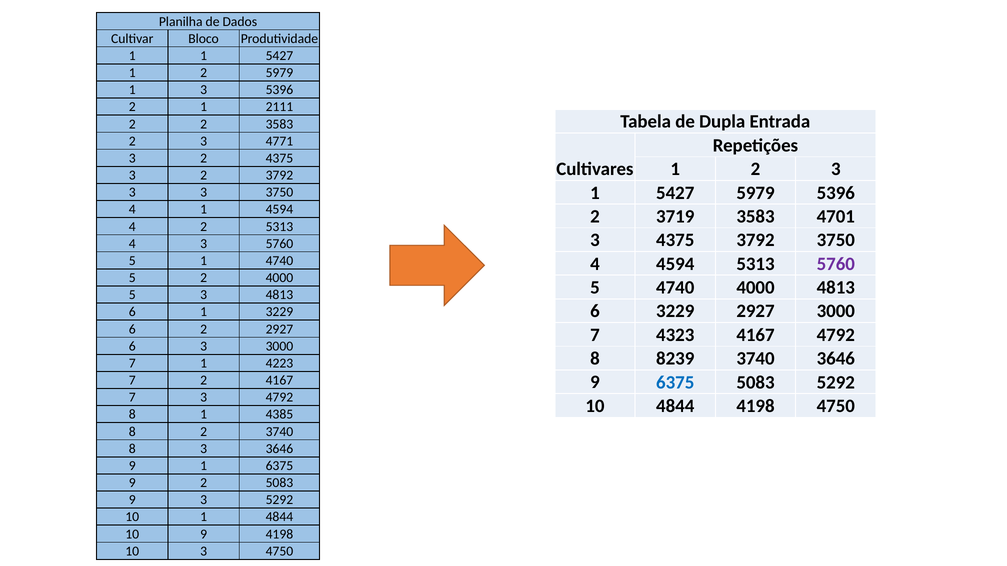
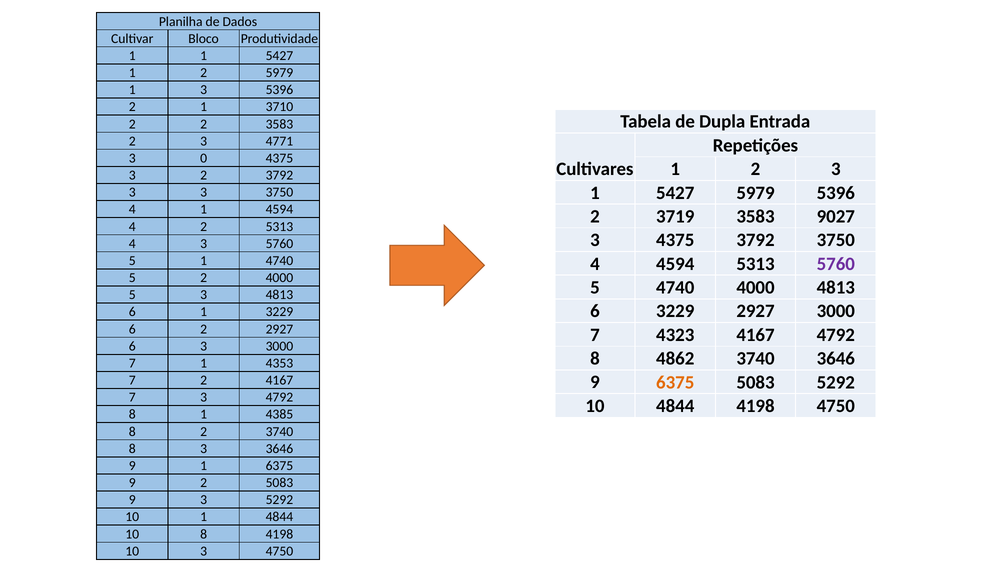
2111: 2111 -> 3710 (279, 107)
2: 2 -> 0 (204, 158)
4701: 4701 -> 9027 (836, 217)
8239: 8239 -> 4862 (675, 359)
4223: 4223 -> 4353 (279, 363)
6375 colour: blue -> orange (675, 383)
10 9: 9 -> 8 (204, 534)
